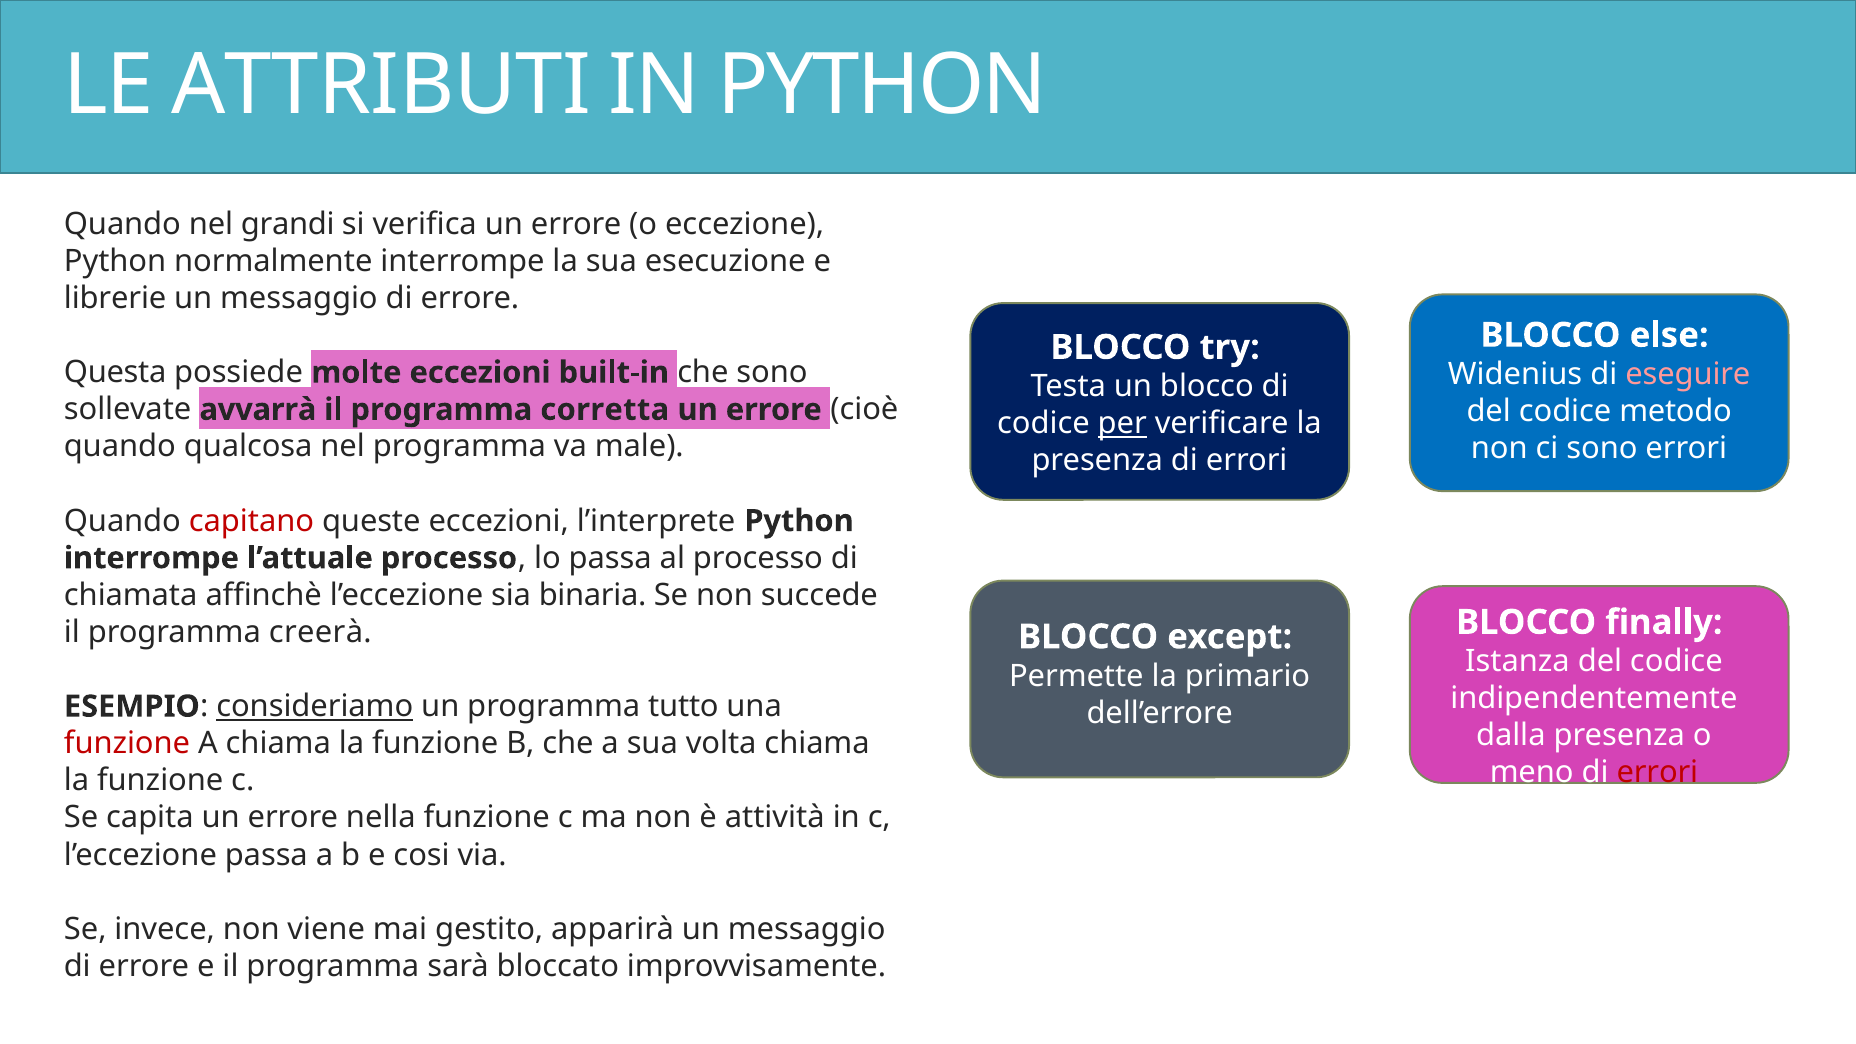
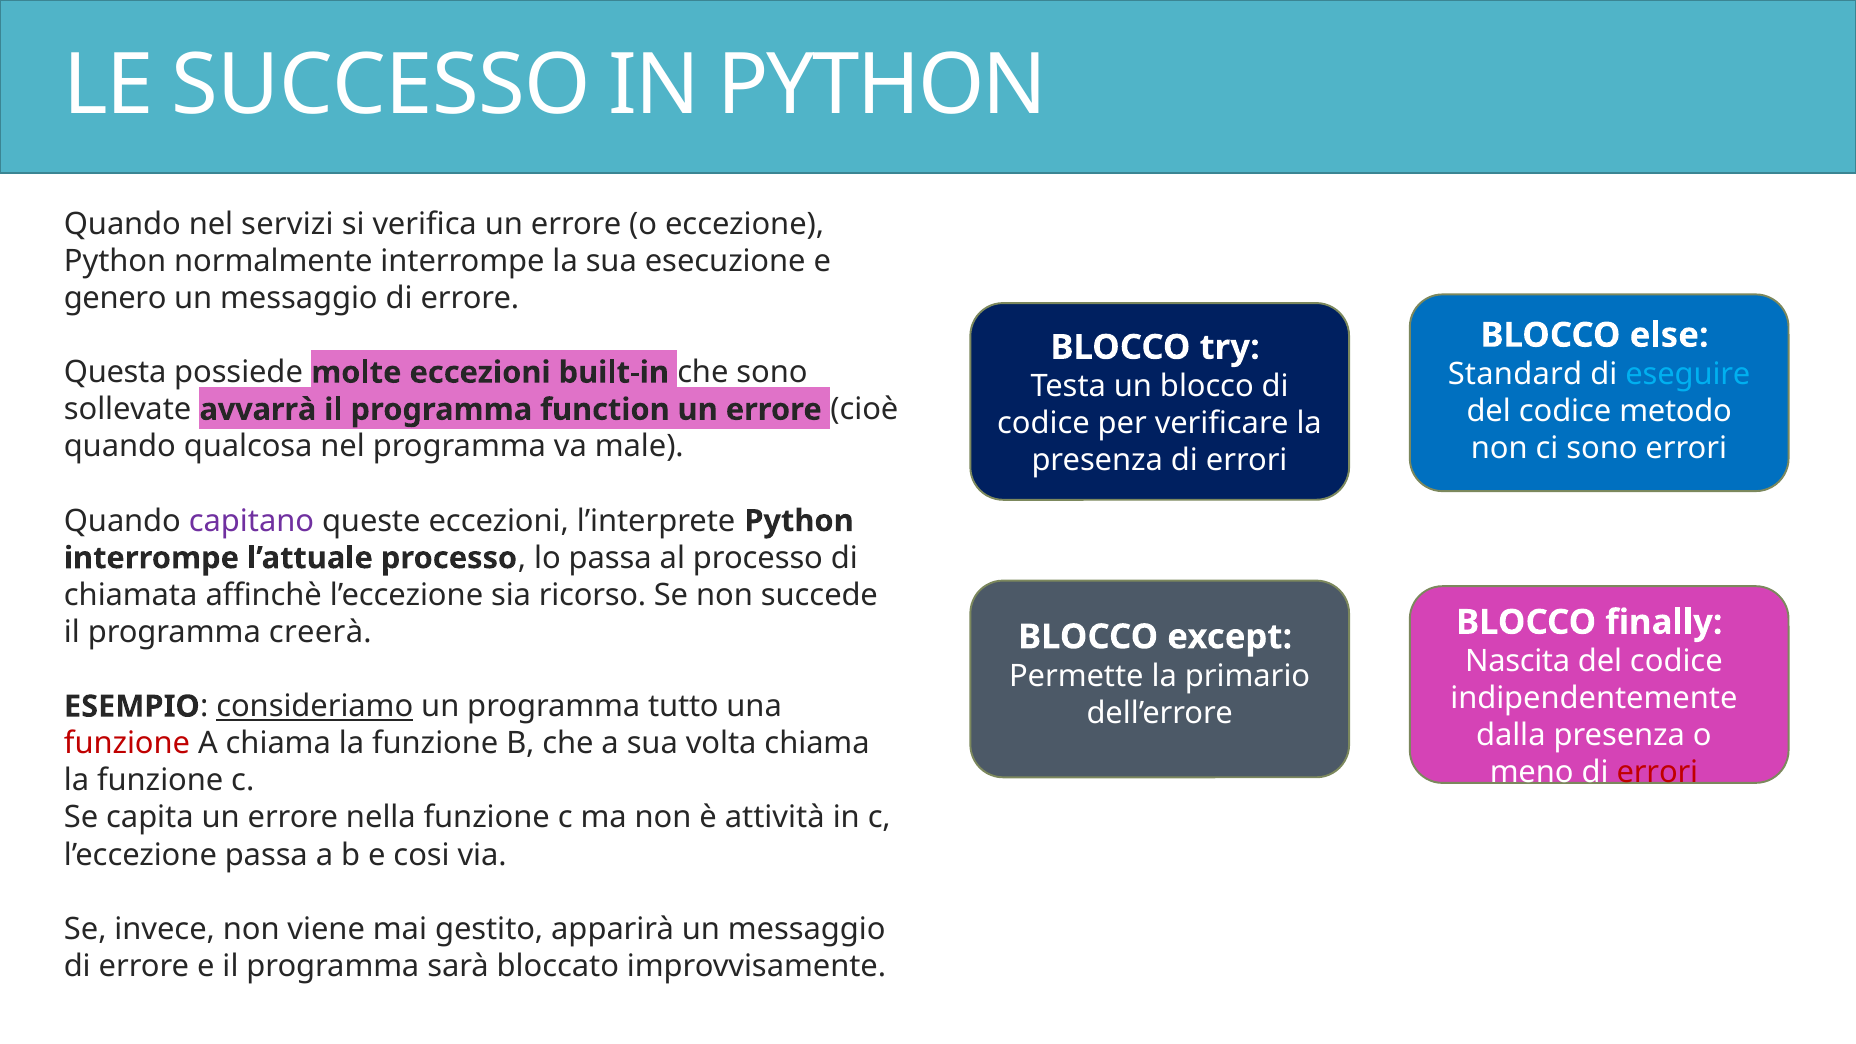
ATTRIBUTI: ATTRIBUTI -> SUCCESSO (381, 86)
grandi: grandi -> servizi (287, 224)
librerie: librerie -> genero (115, 298)
Widenius: Widenius -> Standard (1515, 374)
eseguire colour: pink -> light blue (1688, 374)
corretta: corretta -> function (605, 410)
per underline: present -> none (1122, 424)
capitano colour: red -> purple (251, 521)
binaria: binaria -> ricorso (593, 595)
Istanza: Istanza -> Nascita (1518, 661)
